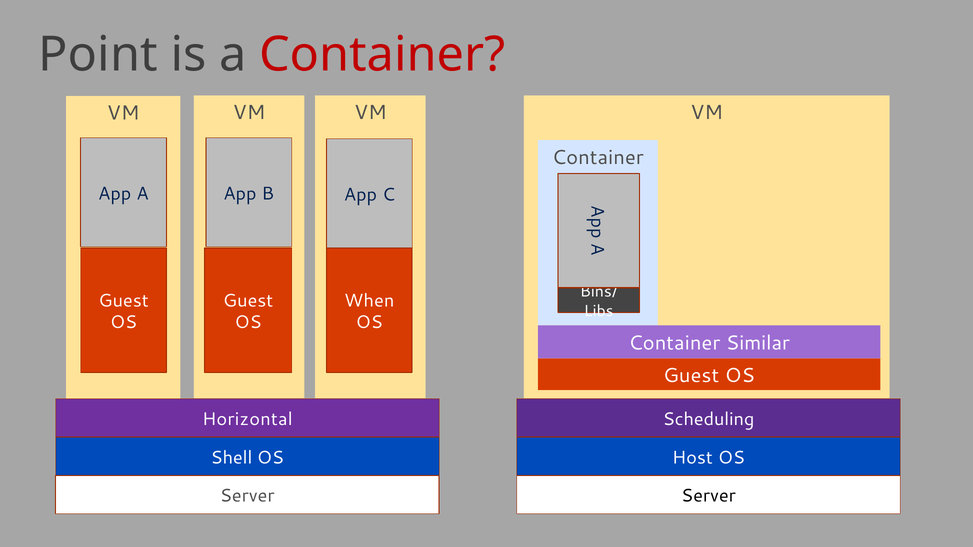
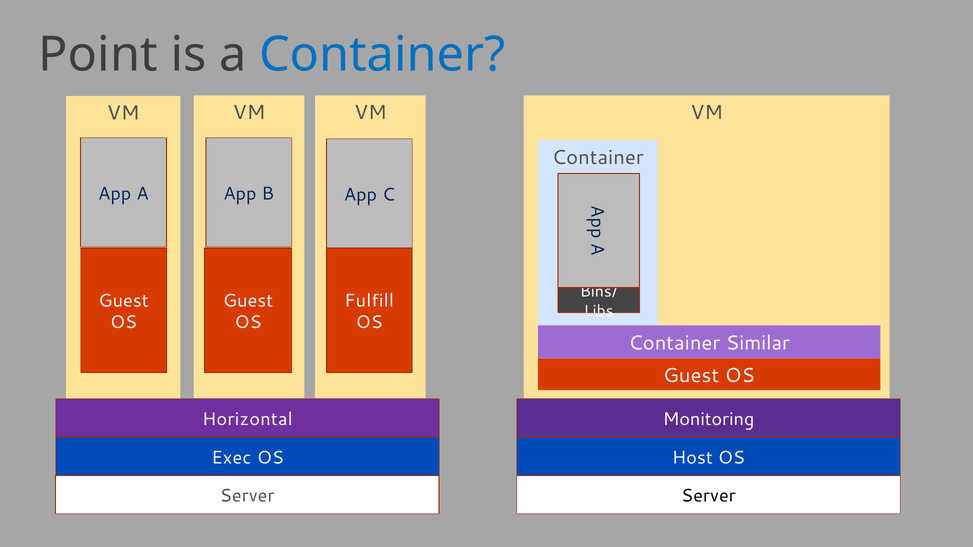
Container colour: red -> blue (382, 55)
When: When -> Fulfill (369, 301)
Scheduling: Scheduling -> Monitoring (709, 419)
Shell: Shell -> Exec (231, 458)
